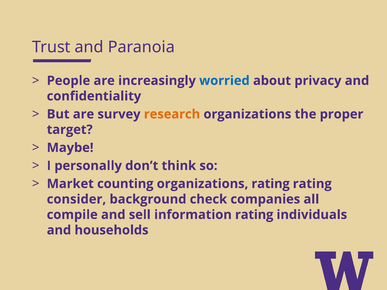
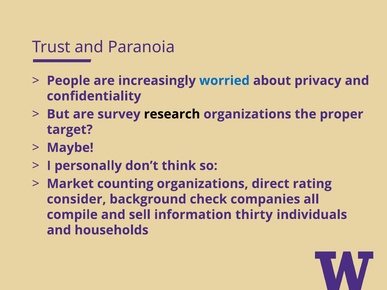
research colour: orange -> black (172, 114)
organizations rating: rating -> direct (271, 184)
information rating: rating -> thirty (254, 215)
